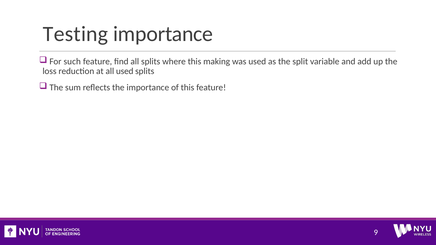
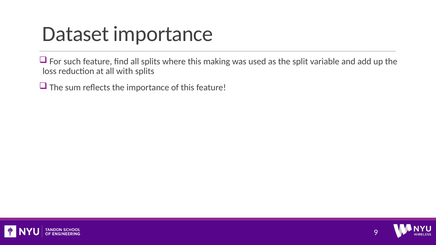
Testing: Testing -> Dataset (76, 34)
all used: used -> with (125, 71)
